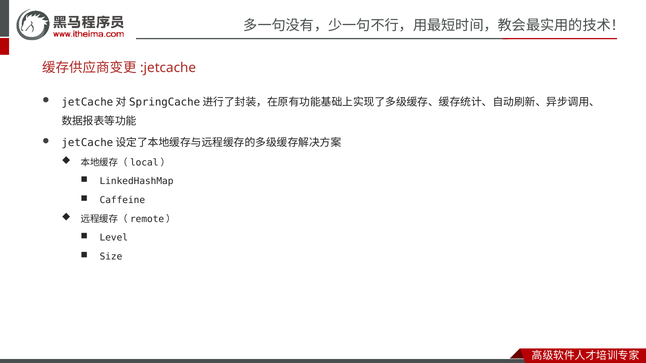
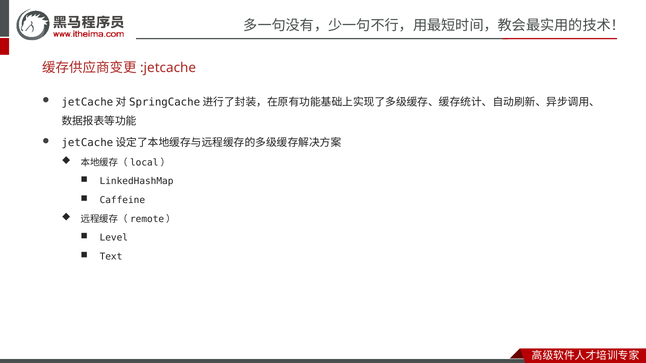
Size: Size -> Text (111, 257)
